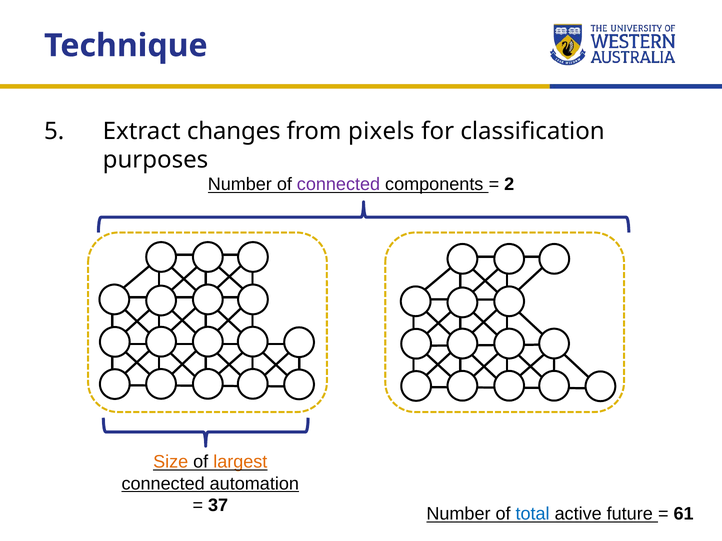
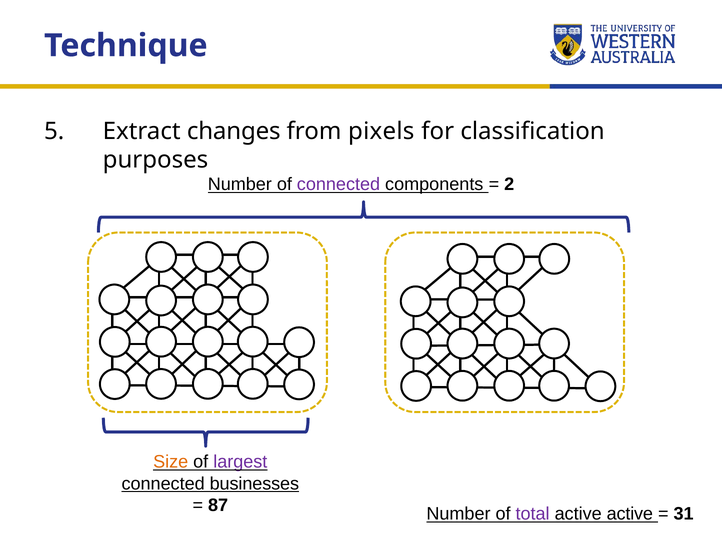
largest colour: orange -> purple (240, 462)
automation: automation -> businesses (254, 484)
37: 37 -> 87 (218, 506)
total colour: blue -> purple (533, 514)
active future: future -> active (630, 514)
61: 61 -> 31 (684, 514)
